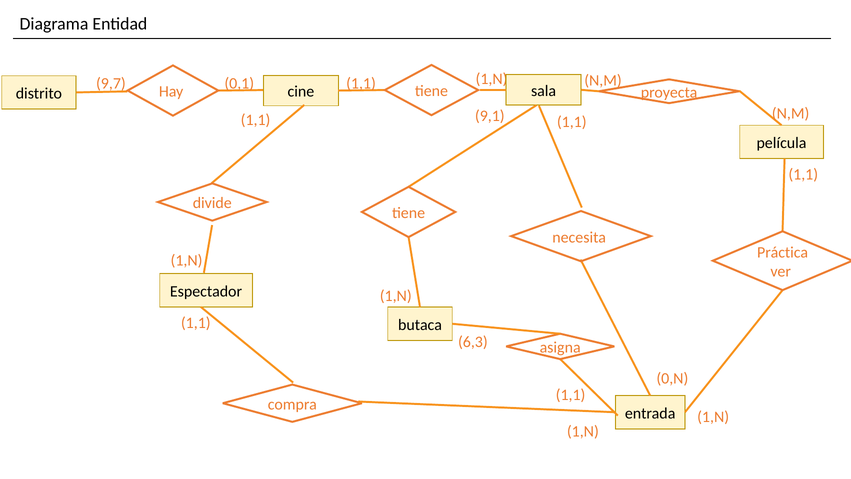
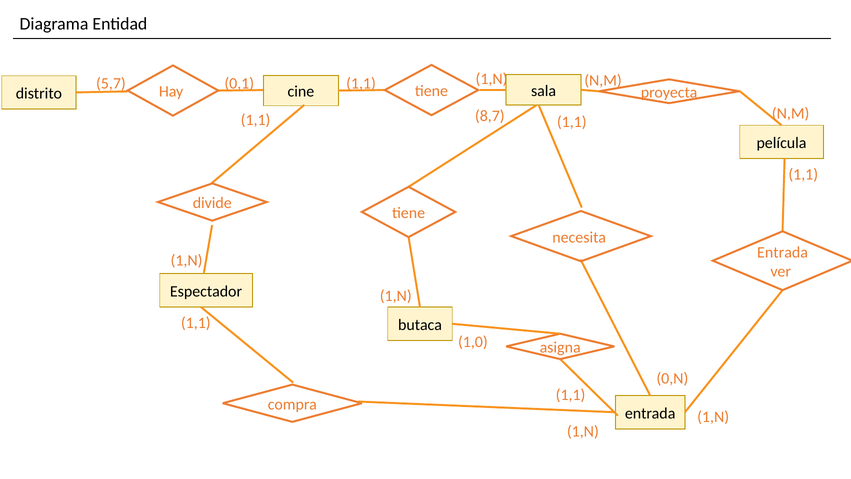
9,7: 9,7 -> 5,7 (111, 83)
9,1: 9,1 -> 8,7 (490, 116)
Práctica: Práctica -> Entrada (783, 252)
6,3: 6,3 -> 1,0 (473, 342)
